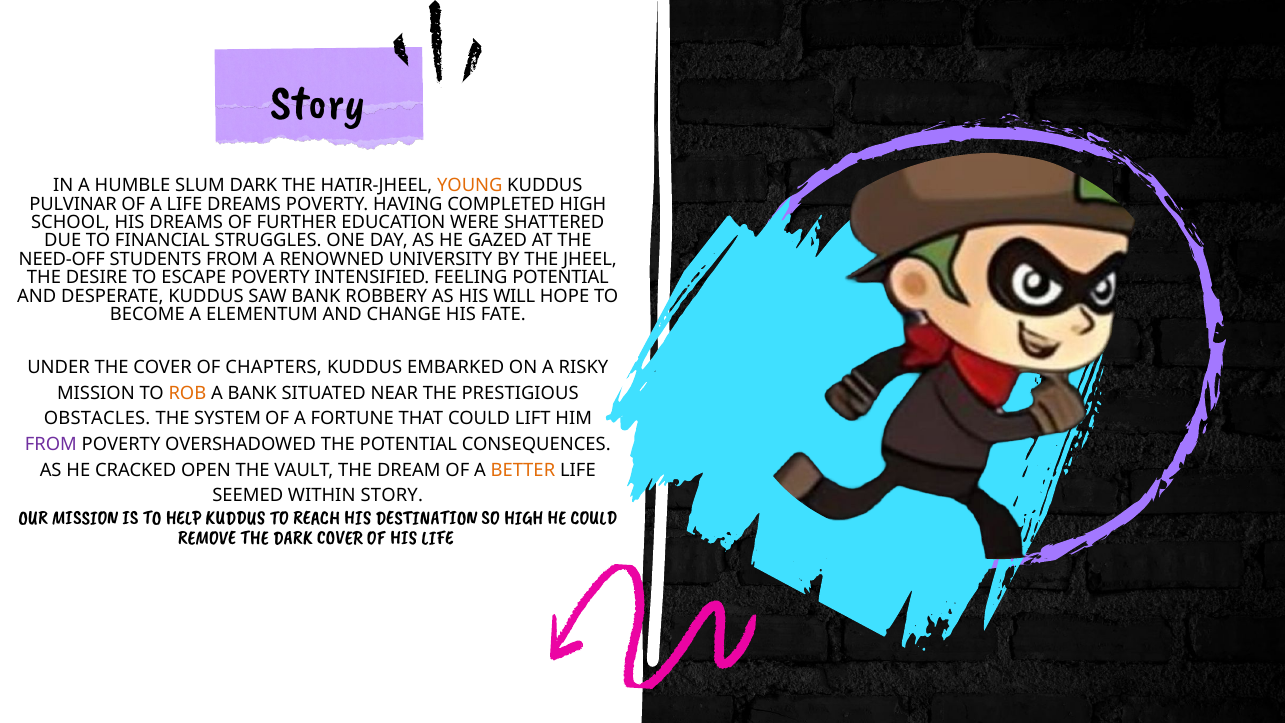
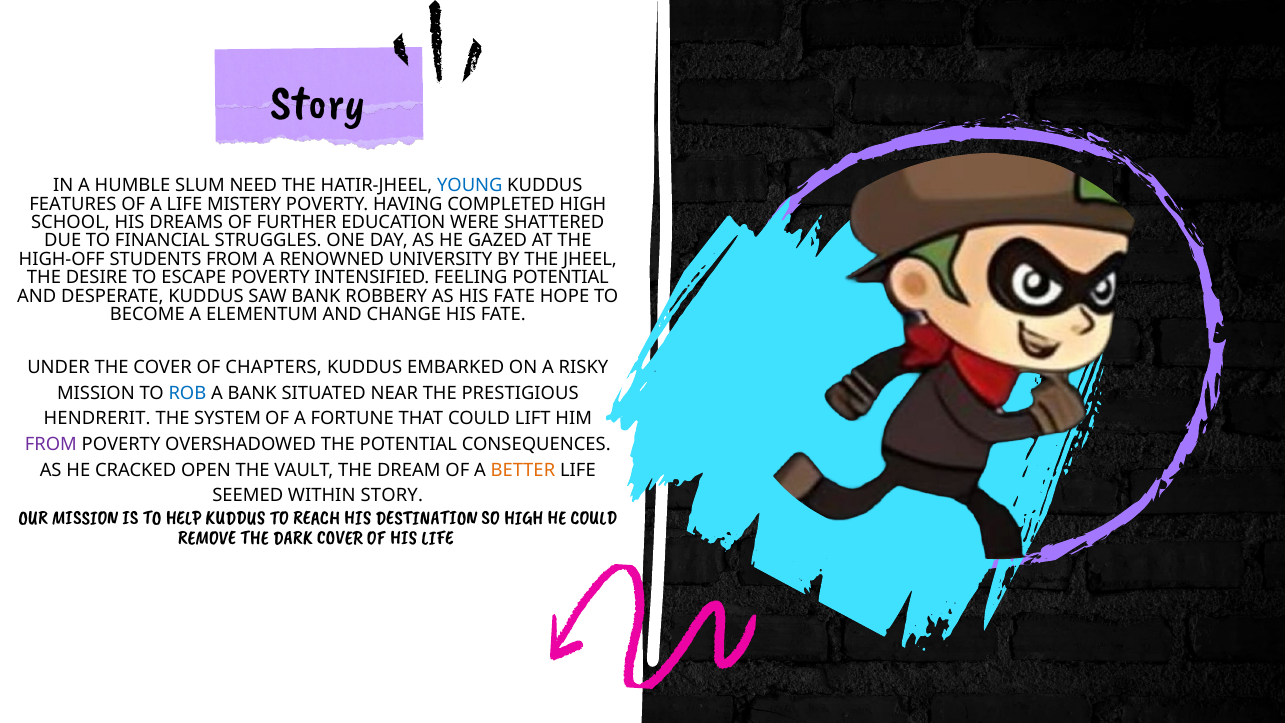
SLUM DARK: DARK -> NEED (253, 186)
YOUNG colour: orange -> blue (470, 186)
PULVINAR: PULVINAR -> FEATURES (73, 204)
LIFE DREAMS: DREAMS -> MISTERY (244, 204)
NEED-OFF: NEED-OFF -> HIGH-OFF (62, 259)
AS HIS WILL: WILL -> FATE (514, 296)
ROB colour: orange -> blue (187, 393)
OBSTACLES: OBSTACLES -> HENDRERIT (97, 419)
